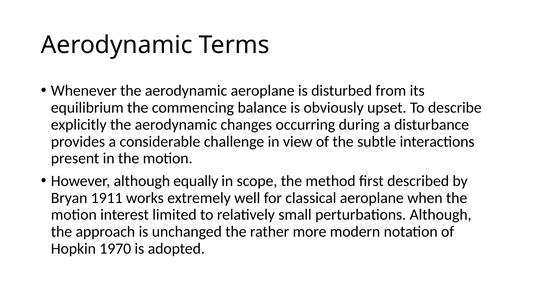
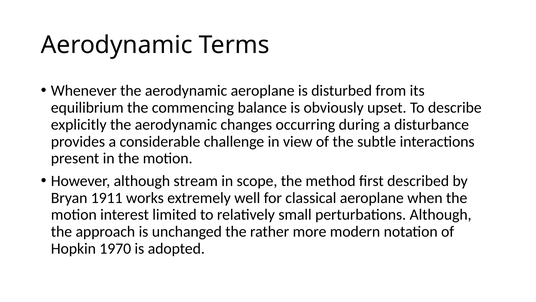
equally: equally -> stream (196, 181)
